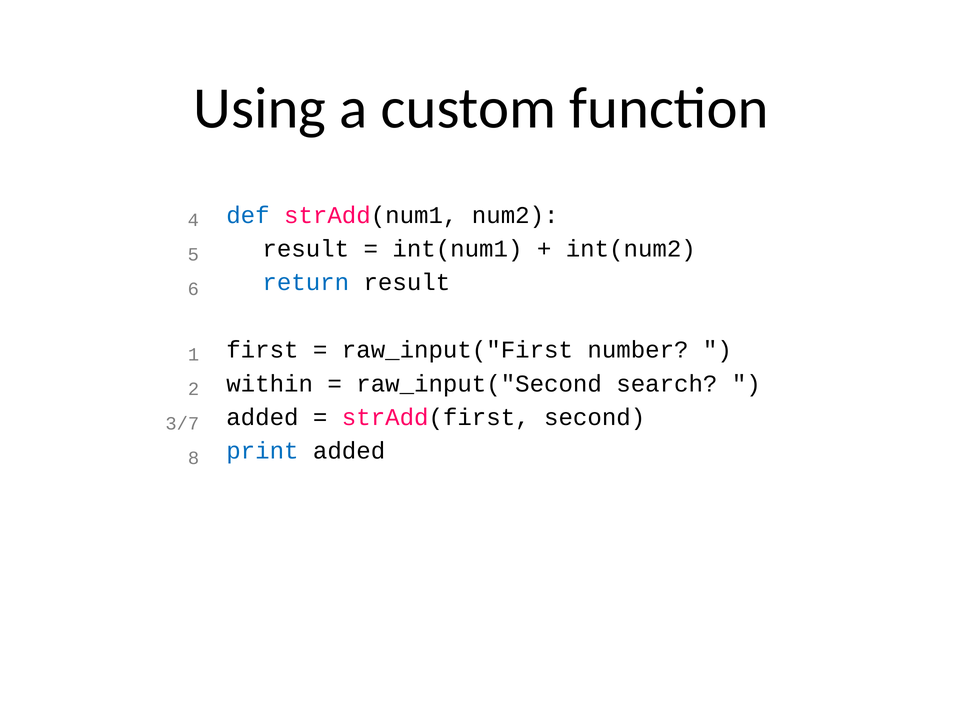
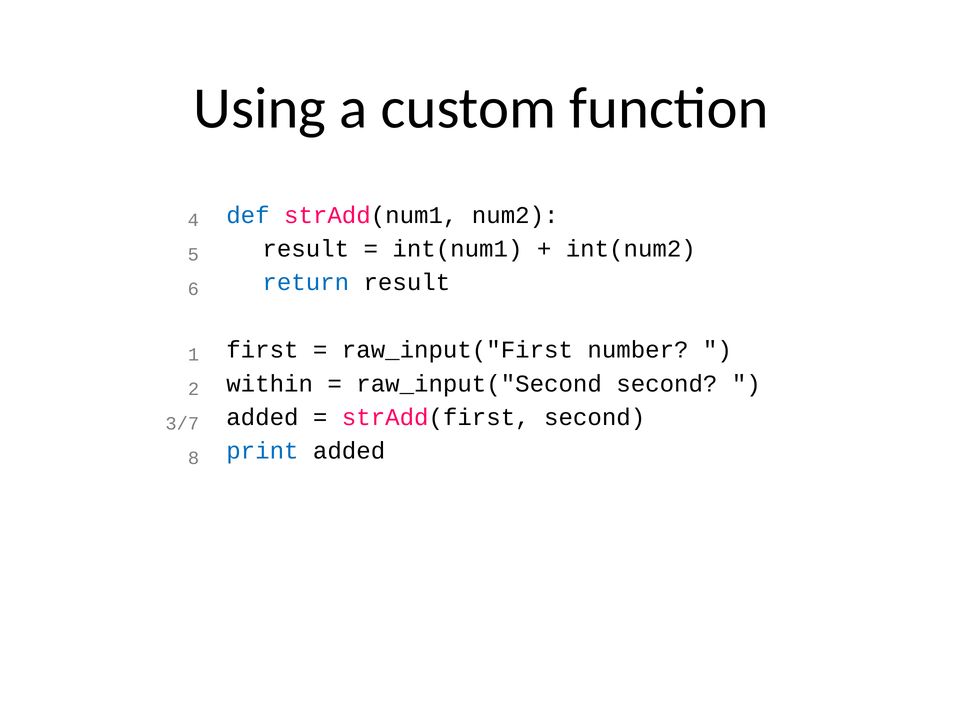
raw_input("Second search: search -> second (667, 384)
